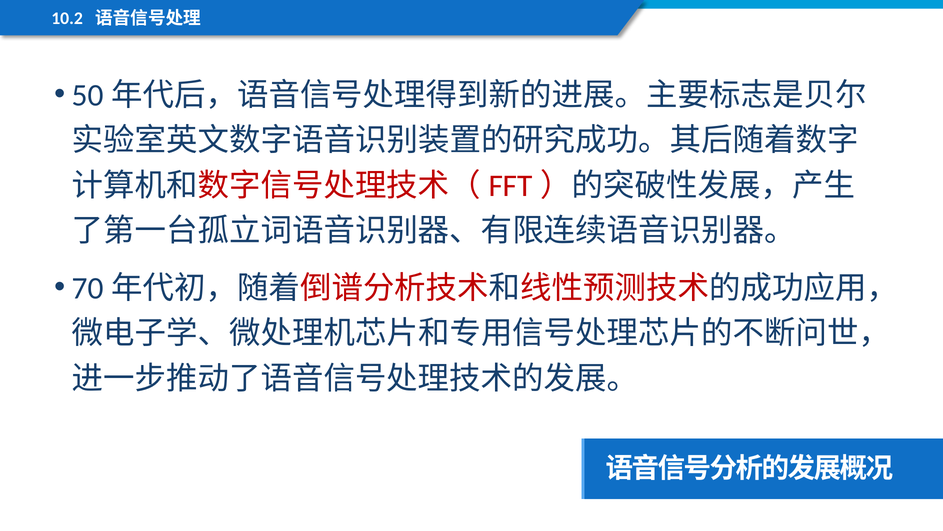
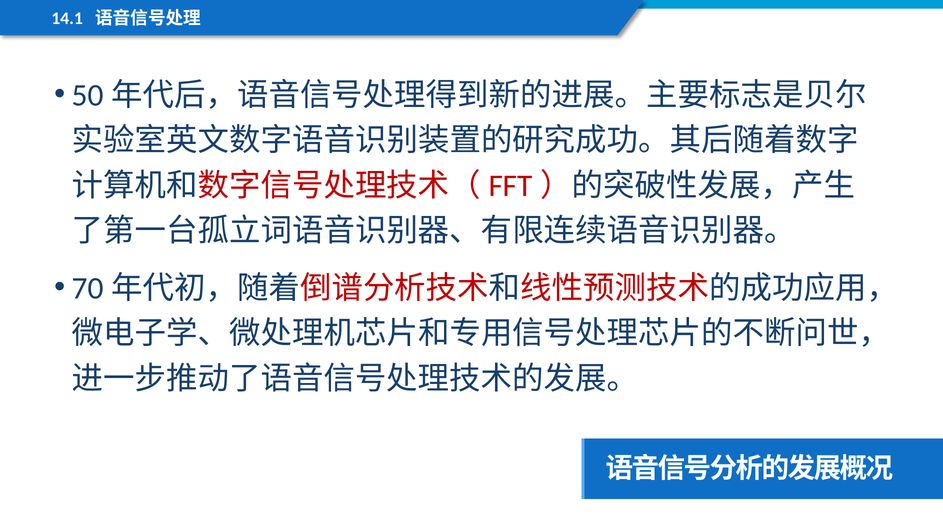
10.2: 10.2 -> 14.1 (67, 18)
